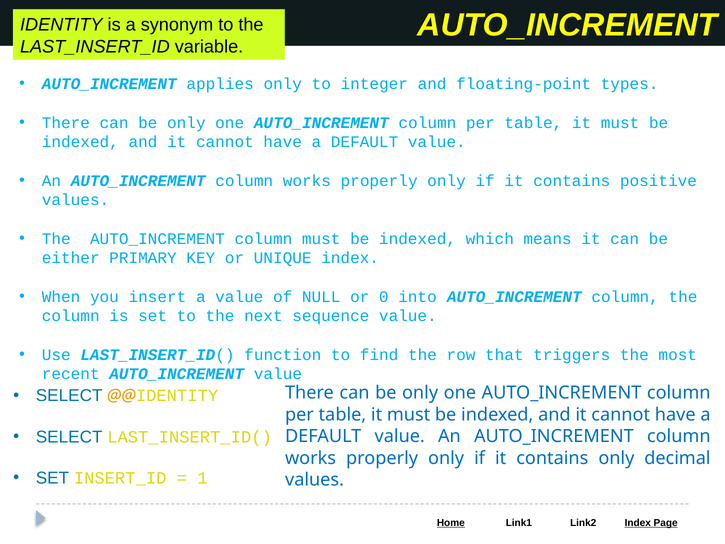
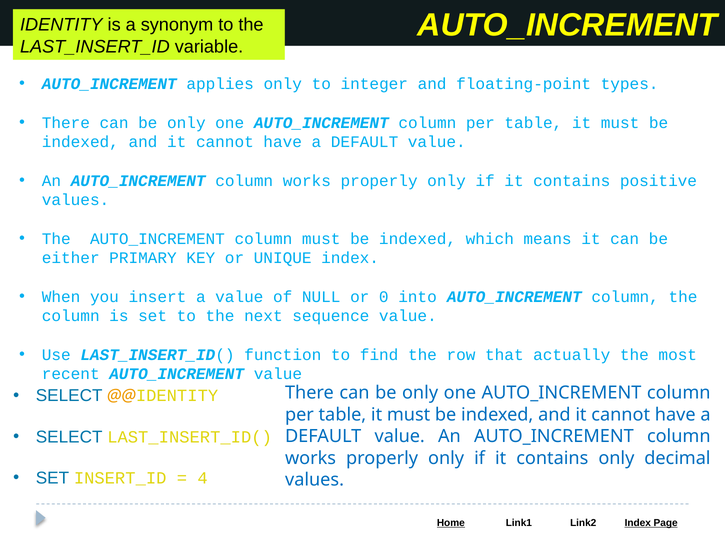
triggers: triggers -> actually (572, 355)
1: 1 -> 4 (203, 478)
